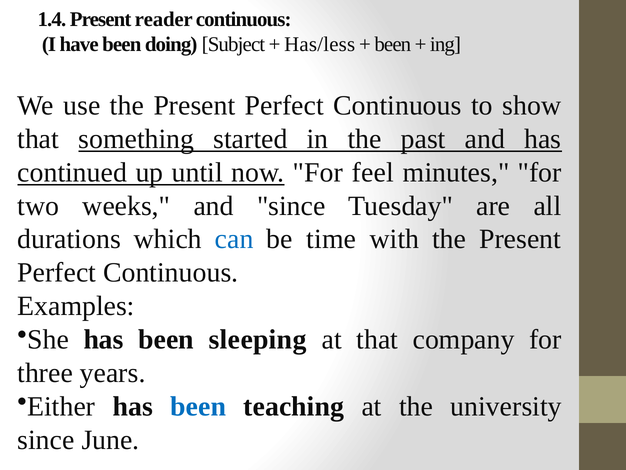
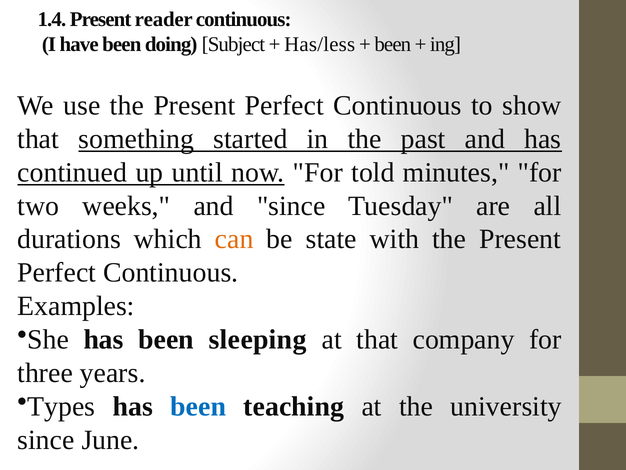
feel: feel -> told (373, 172)
can colour: blue -> orange (234, 239)
time: time -> state (331, 239)
Either: Either -> Types (61, 406)
